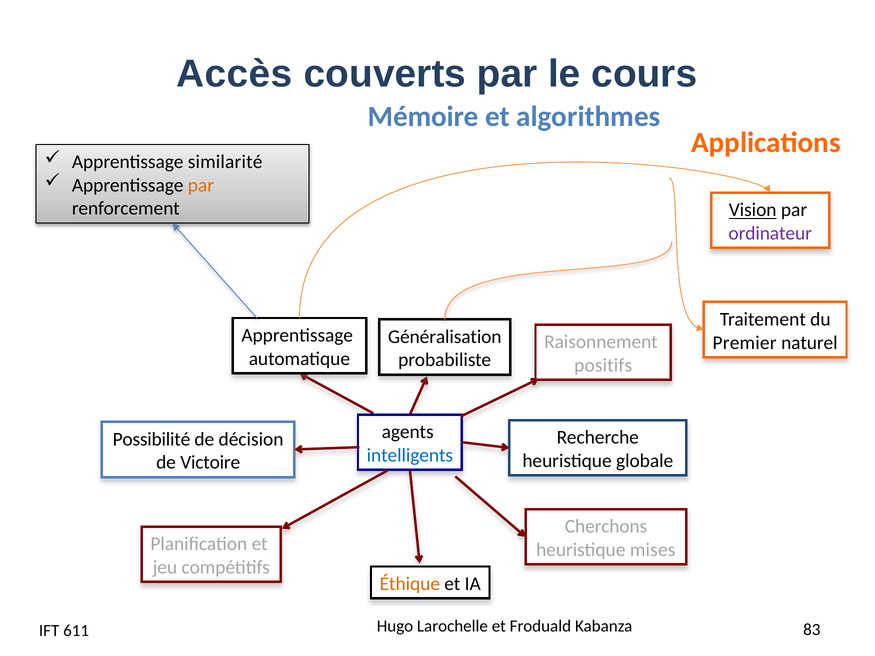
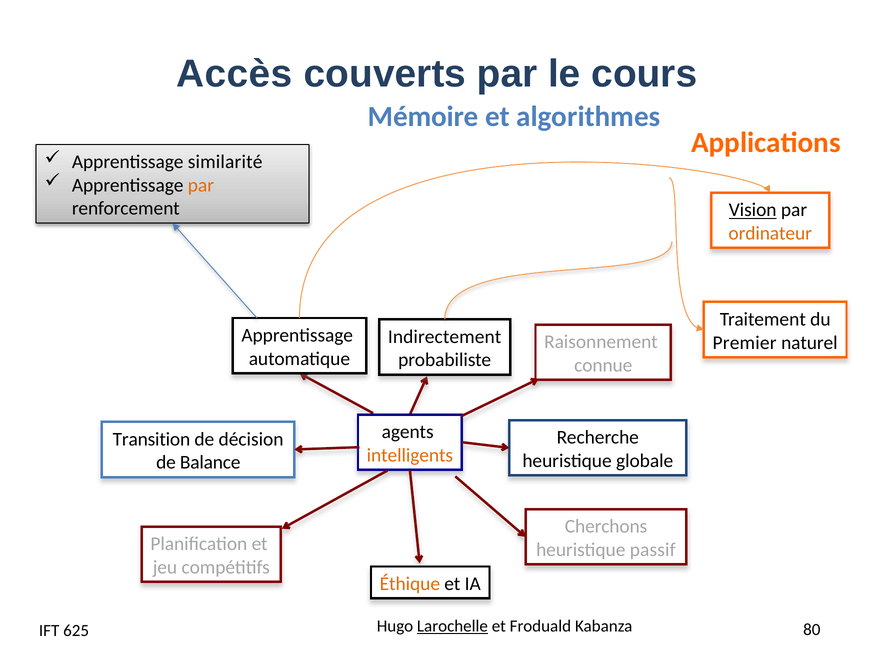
ordinateur colour: purple -> orange (770, 233)
Généralisation: Généralisation -> Indirectement (445, 337)
positifs: positifs -> connue (603, 365)
Possibilité: Possibilité -> Transition (151, 439)
intelligents colour: blue -> orange (410, 455)
Victoire: Victoire -> Balance (210, 463)
mises: mises -> passif (653, 550)
Larochelle underline: none -> present (452, 626)
83: 83 -> 80 (812, 630)
611: 611 -> 625 (76, 631)
